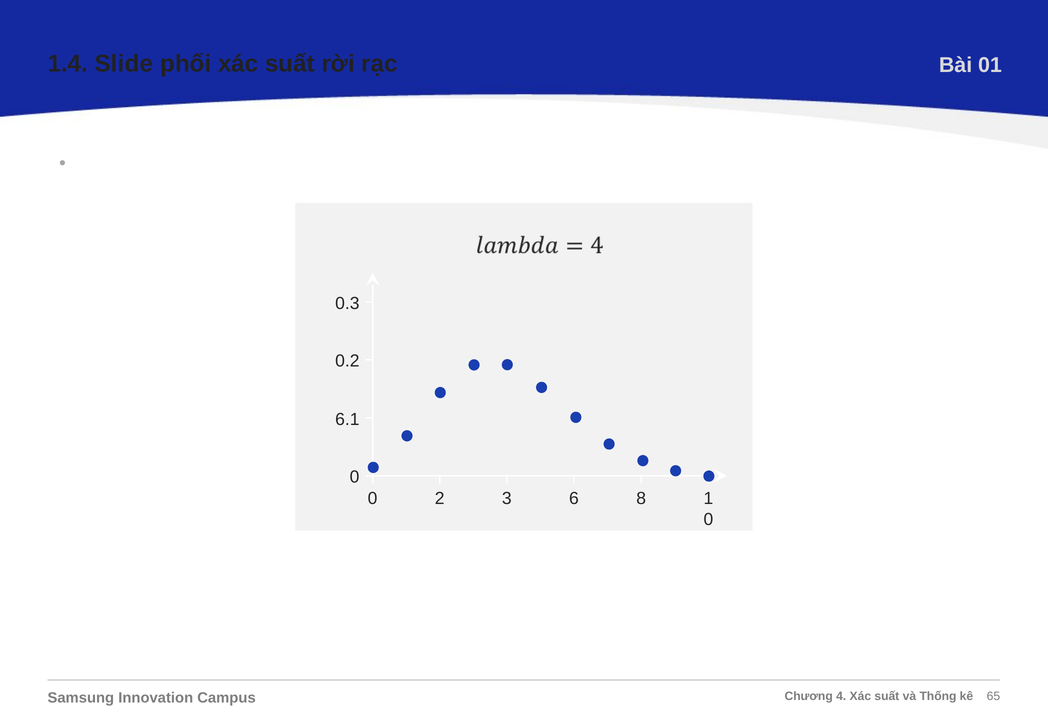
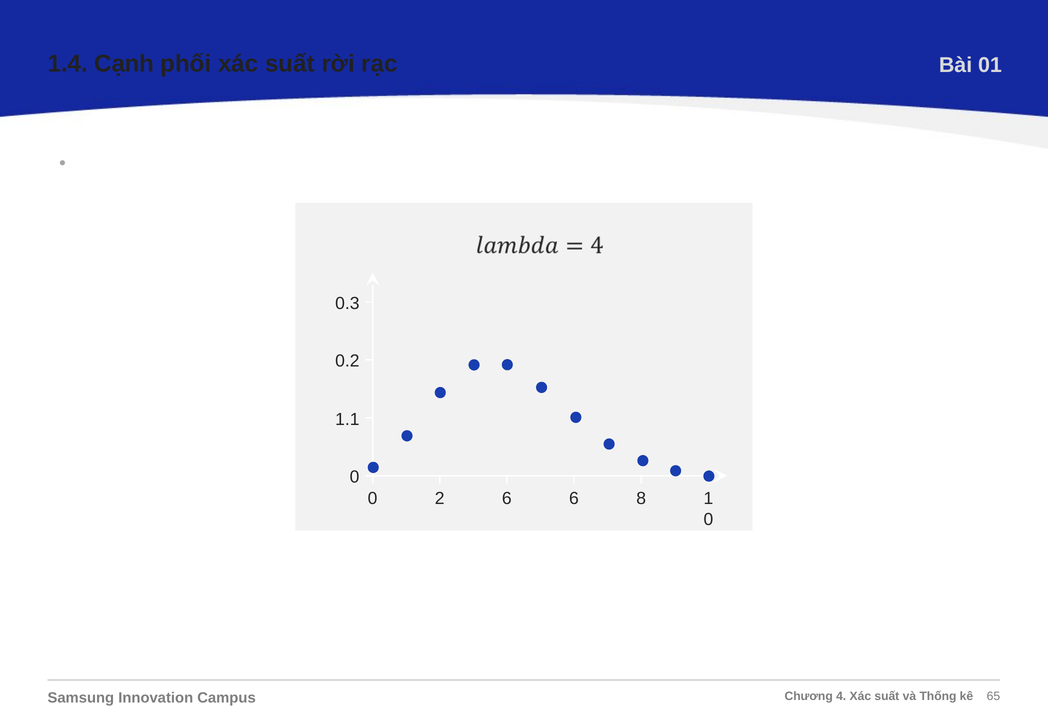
Slide: Slide -> Cạnh (124, 64)
6.1: 6.1 -> 1.1 (347, 419)
2 3: 3 -> 6 (507, 498)
